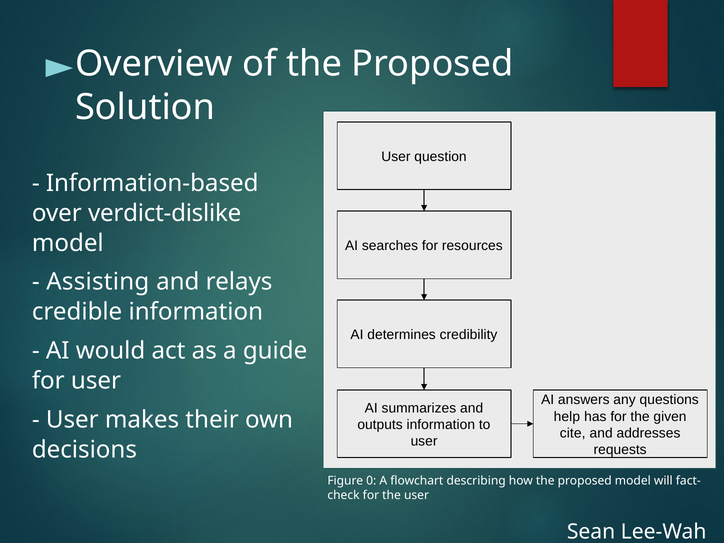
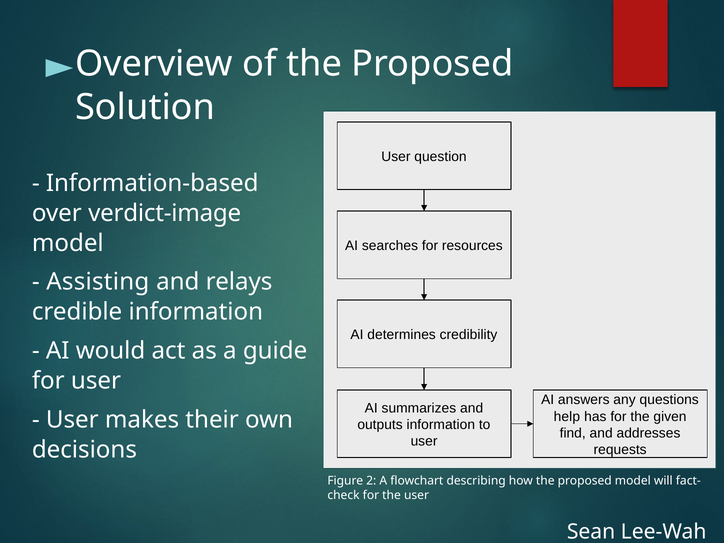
verdict-dislike: verdict-dislike -> verdict-image (165, 213)
cite: cite -> find (573, 433)
0: 0 -> 2 (371, 481)
